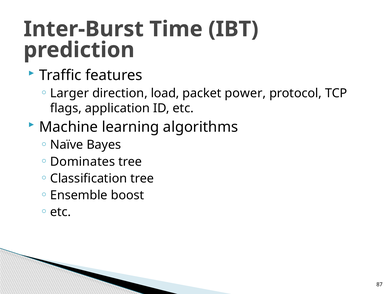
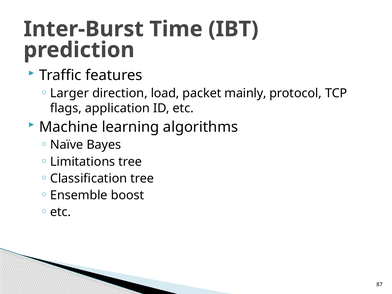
power: power -> mainly (245, 93)
Dominates: Dominates -> Limitations (83, 162)
